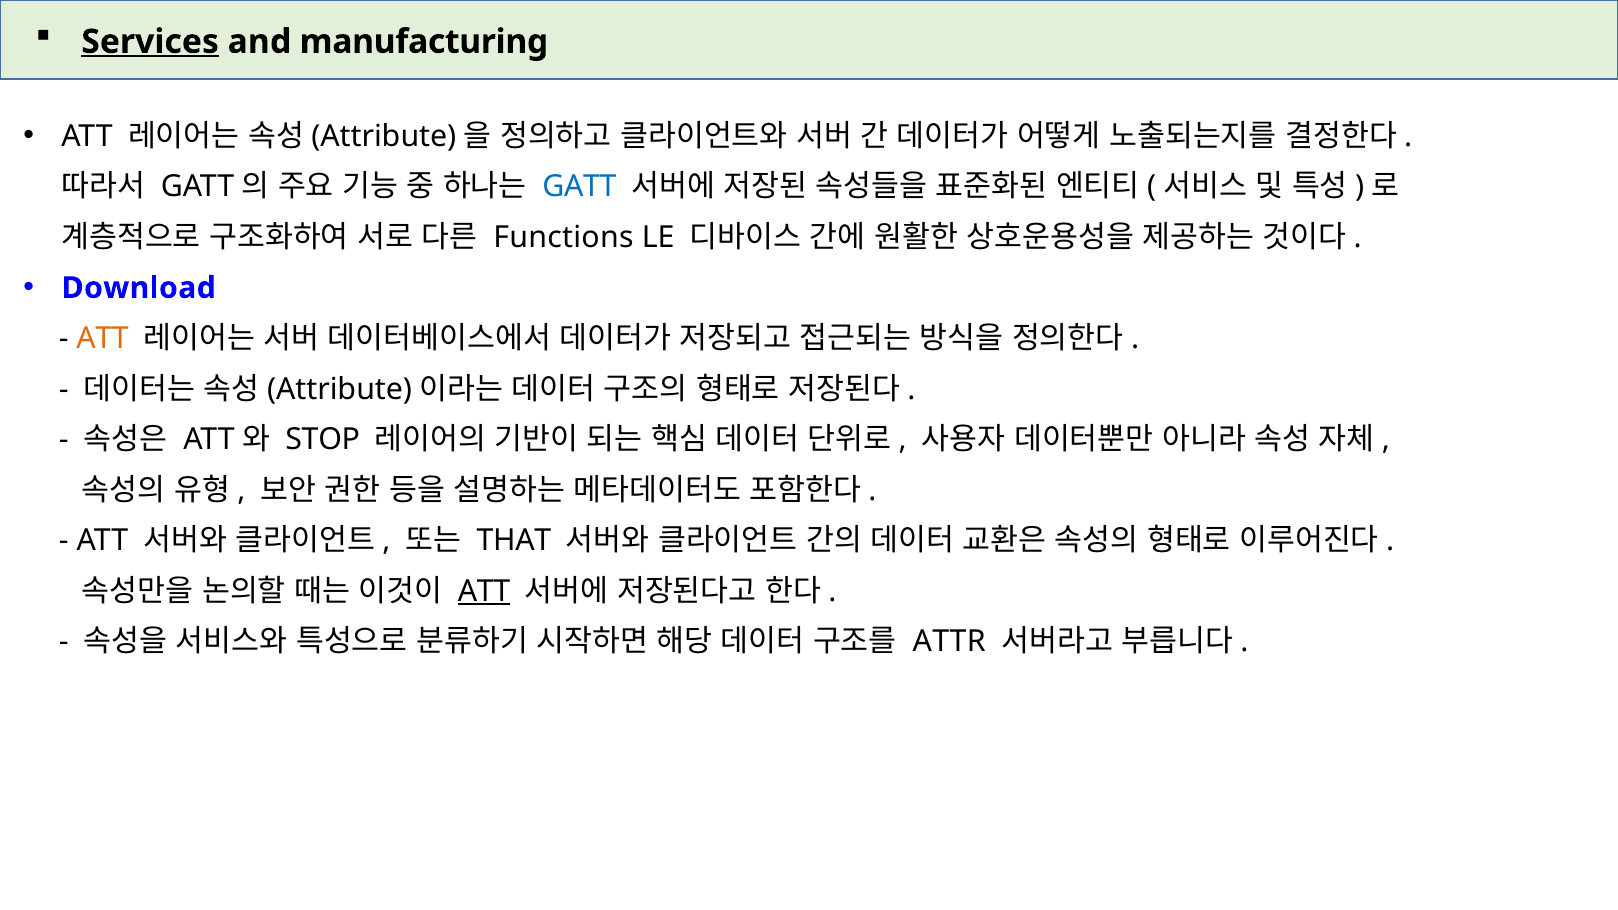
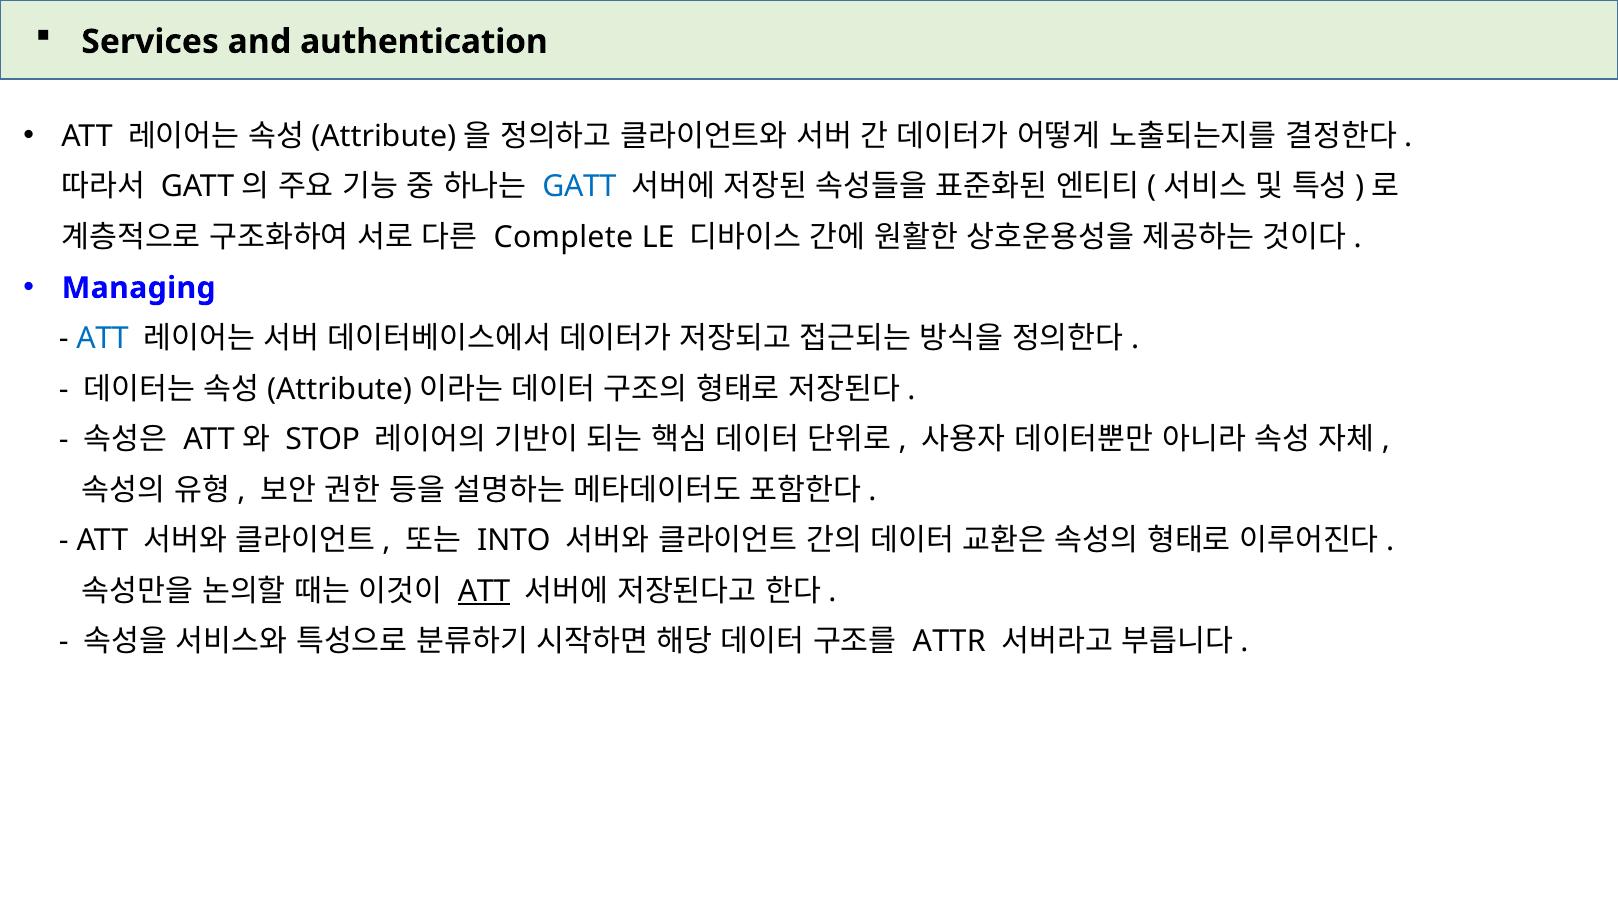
Services underline: present -> none (150, 42)
manufacturing: manufacturing -> authentication (424, 42)
Functions: Functions -> Complete (563, 237)
Download: Download -> Managing (139, 288)
ATT colour: orange -> blue (103, 339)
THAT: THAT -> INTO (514, 541)
